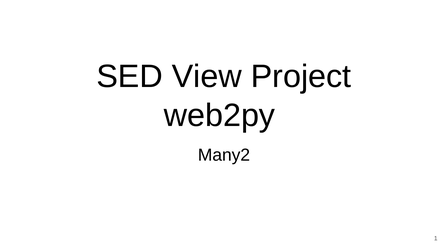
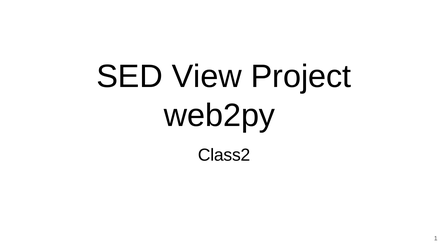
Many2: Many2 -> Class2 (224, 155)
